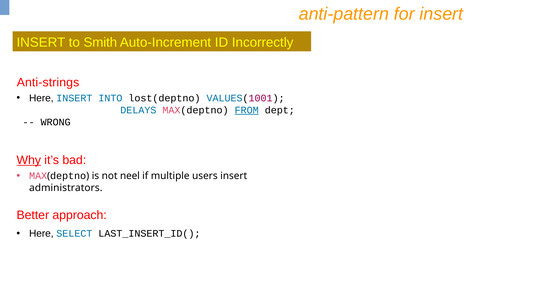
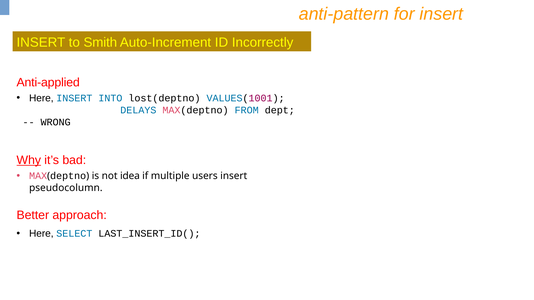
Anti-strings: Anti-strings -> Anti-applied (48, 82)
FROM underline: present -> none (247, 110)
neel: neel -> idea (130, 176)
administrators: administrators -> pseudocolumn (66, 188)
